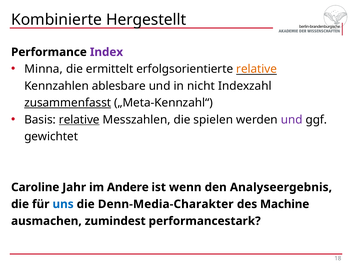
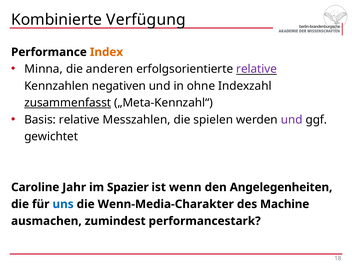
Hergestellt: Hergestellt -> Verfügung (146, 20)
Index colour: purple -> orange (106, 52)
ermittelt: ermittelt -> anderen (110, 69)
relative colour: orange -> purple (257, 69)
ablesbare: ablesbare -> negativen (119, 86)
nicht: nicht -> ohne (201, 86)
relative underline: present -> none (79, 120)
Andere: Andere -> Spazier (128, 187)
Analyseergebnis: Analyseergebnis -> Angelegenheiten (281, 187)
Denn-Media-Charakter: Denn-Media-Charakter -> Wenn-Media-Charakter (166, 204)
